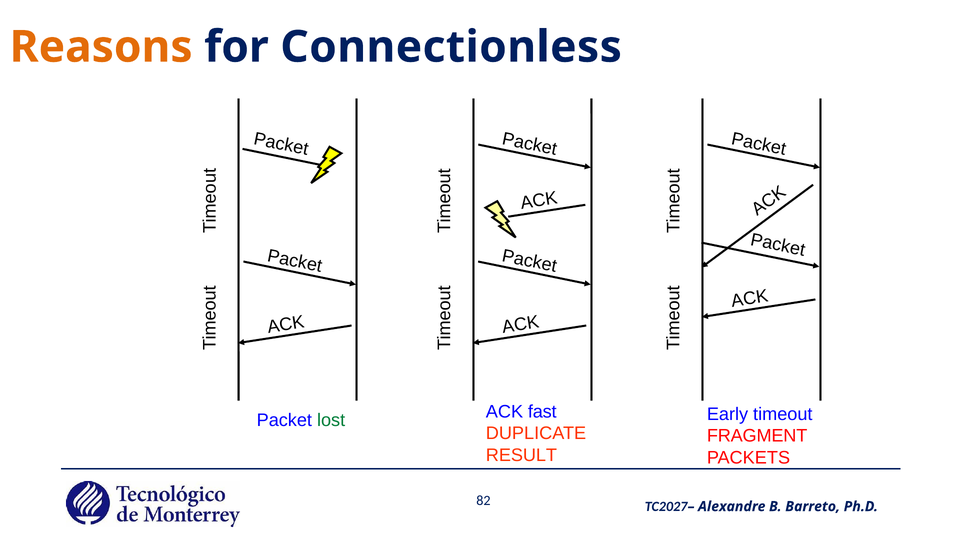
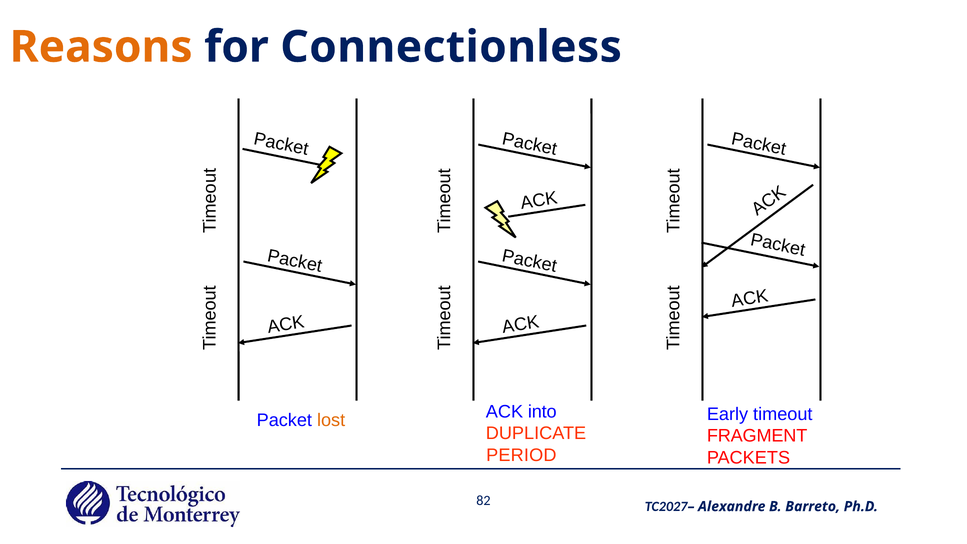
fast: fast -> into (542, 412)
lost colour: green -> orange (331, 420)
RESULT: RESULT -> PERIOD (521, 455)
